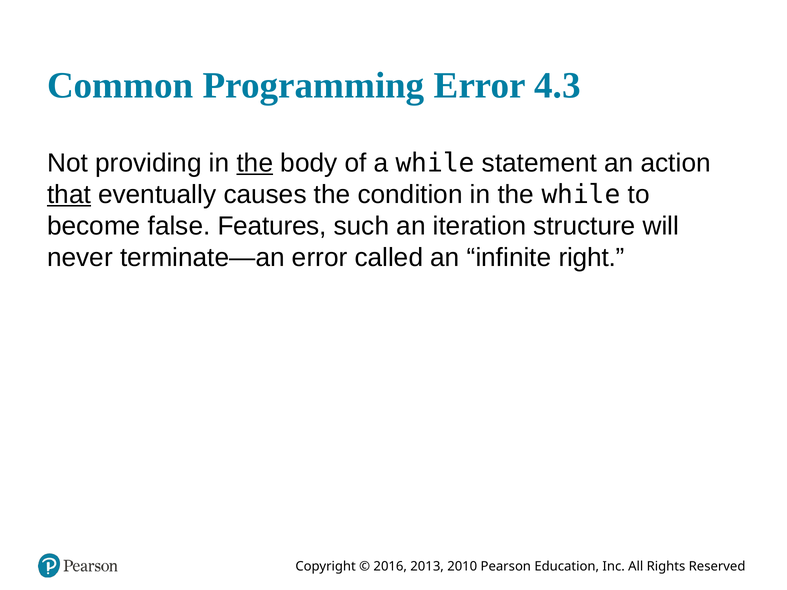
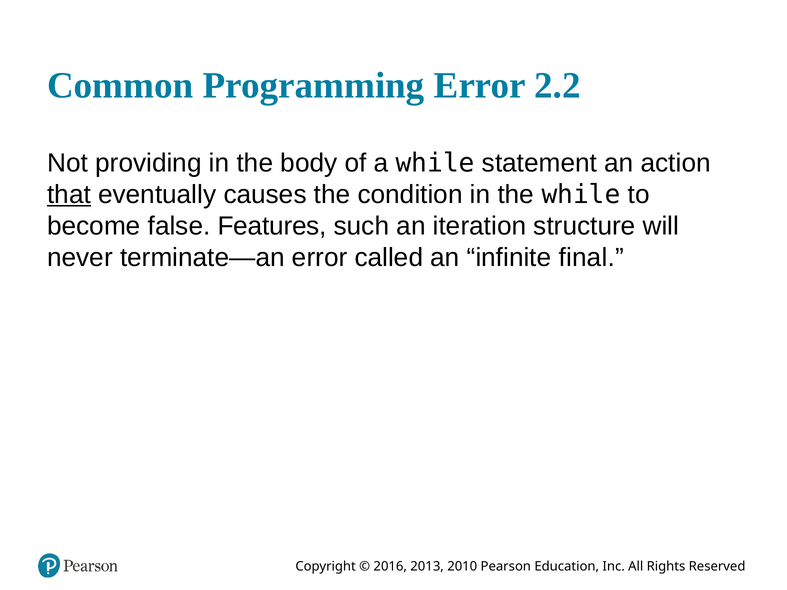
4.3: 4.3 -> 2.2 (558, 85)
the underline: present -> none (255, 163)
right: right -> final (591, 258)
